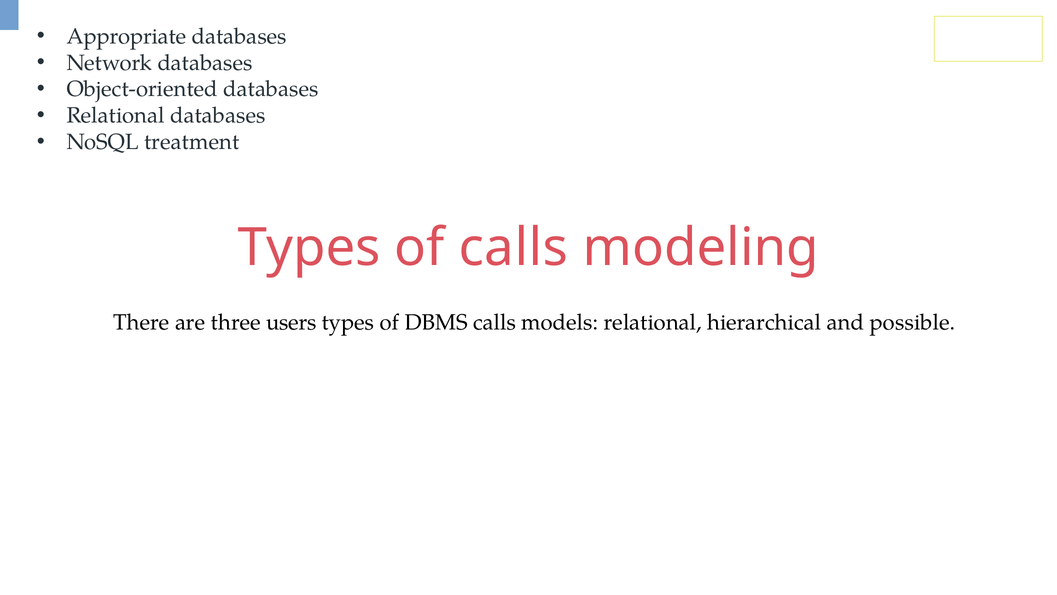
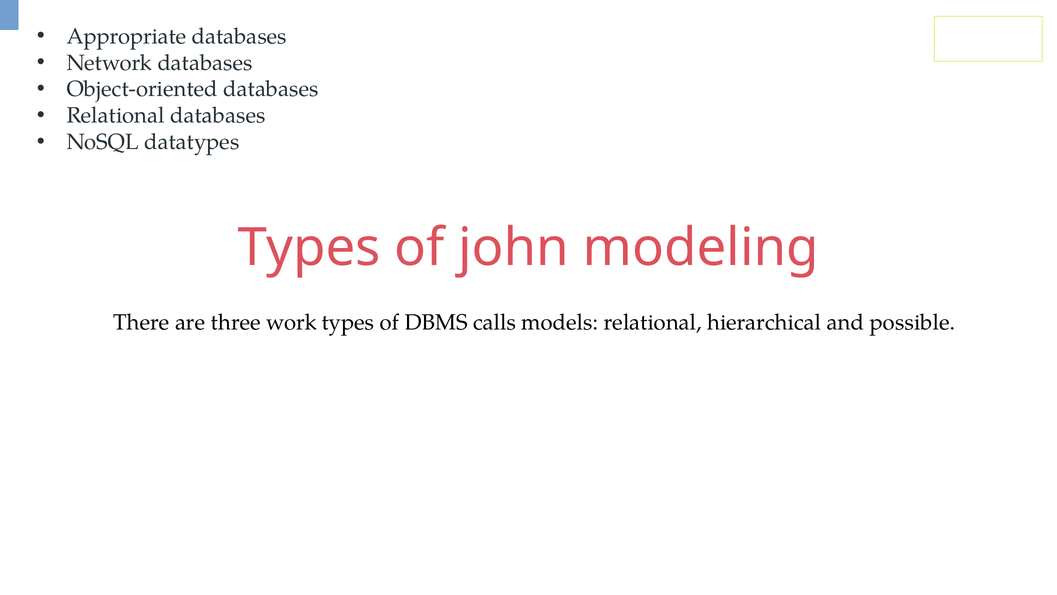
treatment: treatment -> datatypes (192, 142)
of calls: calls -> john (514, 248)
users: users -> work (291, 322)
